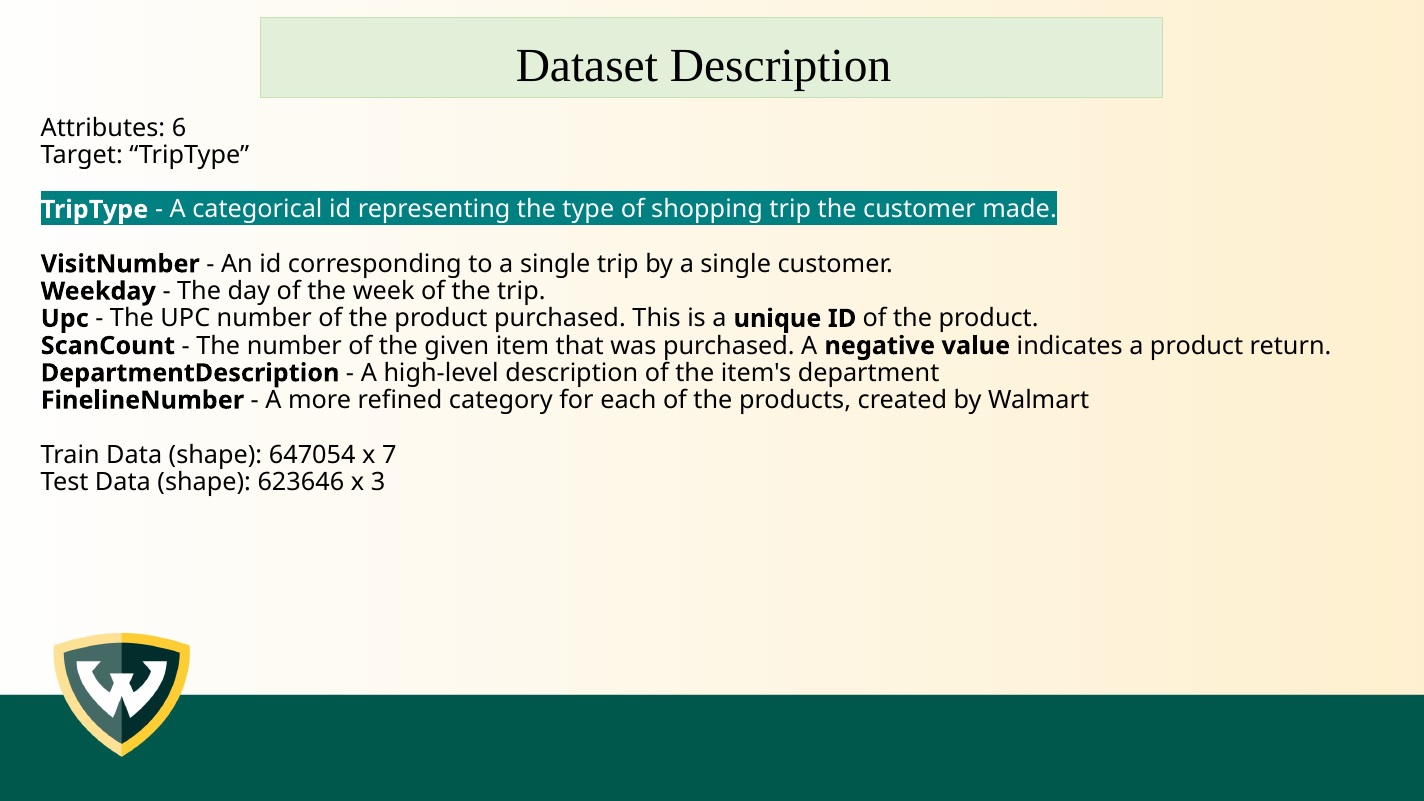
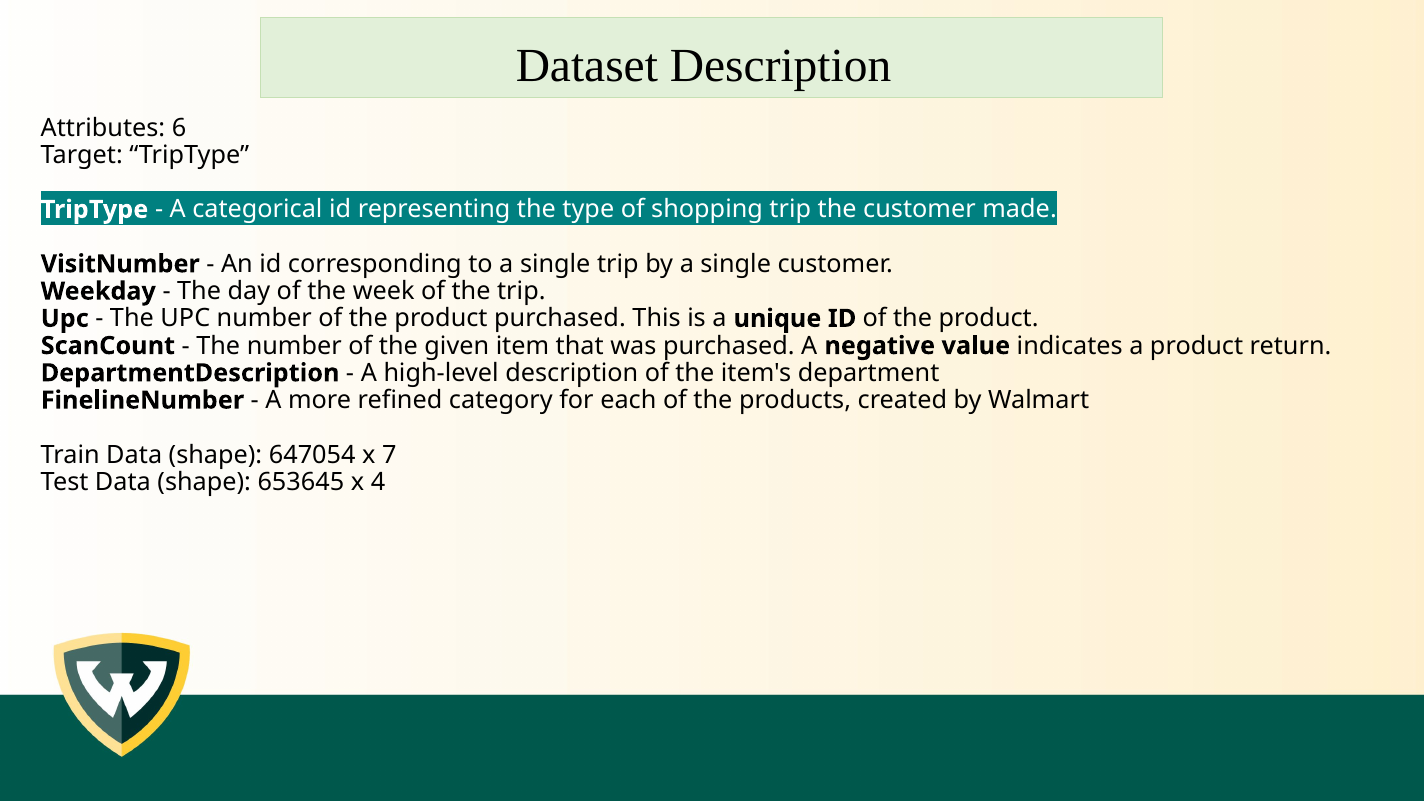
623646: 623646 -> 653645 (301, 482)
3: 3 -> 4 (378, 482)
